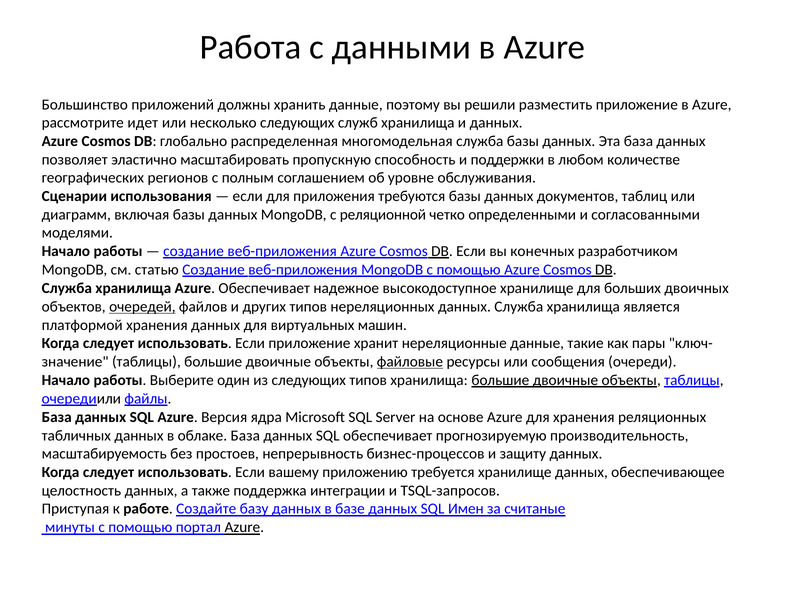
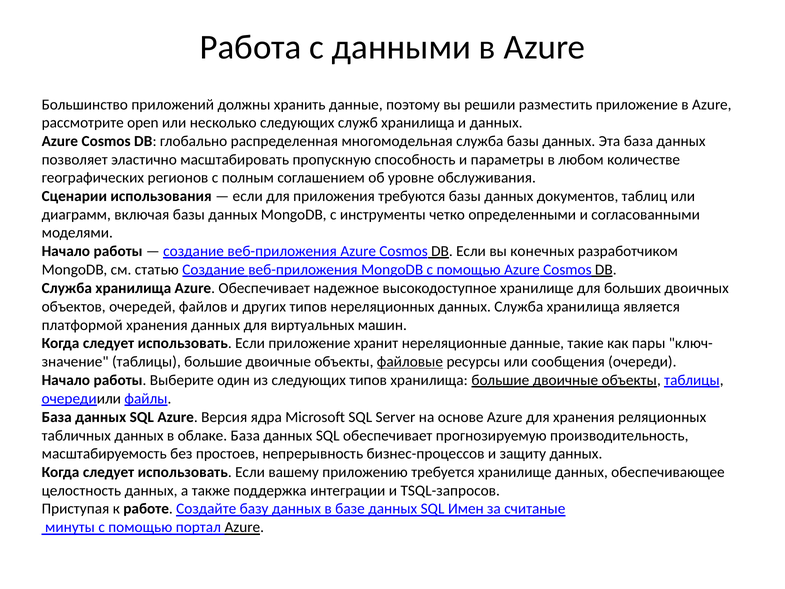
идет: идет -> open (143, 123)
поддержки: поддержки -> параметры (507, 159)
реляционной: реляционной -> инструменты (383, 214)
очередей underline: present -> none (142, 307)
